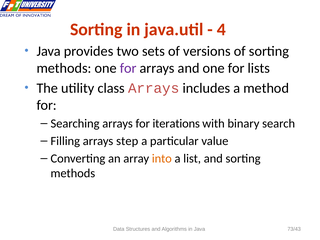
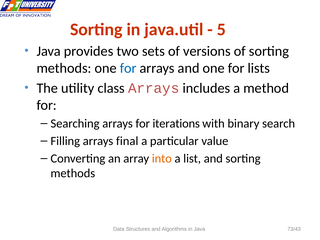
4: 4 -> 5 (221, 30)
for colour: purple -> blue (128, 68)
step: step -> final (127, 141)
